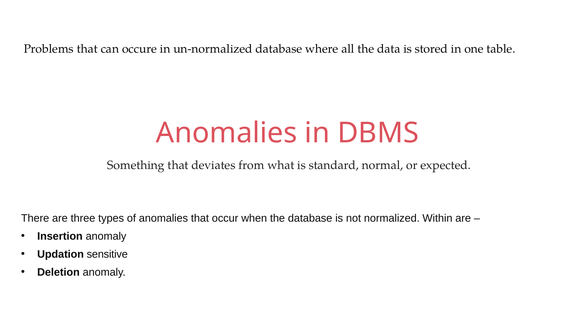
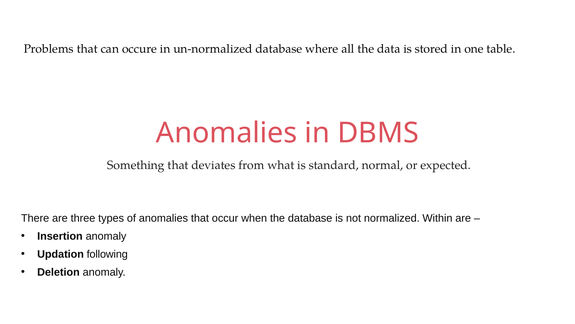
sensitive: sensitive -> following (107, 254)
